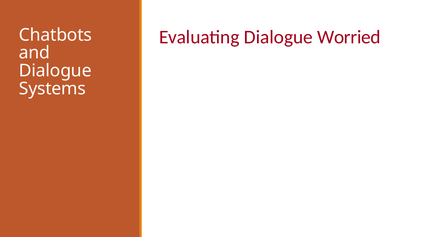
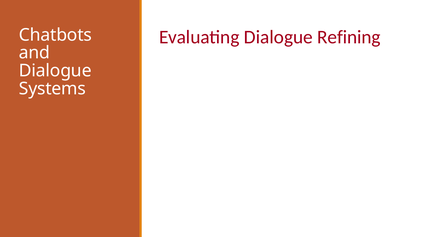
Worried: Worried -> Refining (349, 37)
